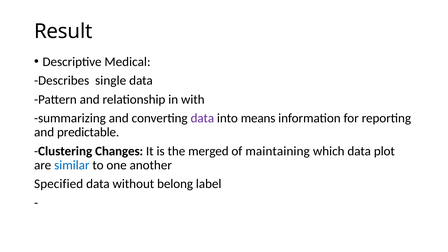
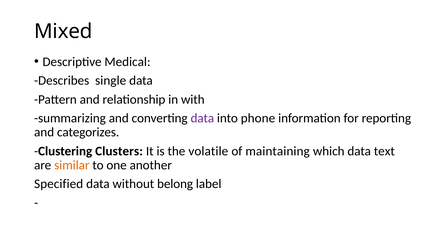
Result: Result -> Mixed (63, 31)
means: means -> phone (258, 118)
predictable: predictable -> categorizes (88, 132)
Changes: Changes -> Clusters (119, 151)
merged: merged -> volatile (208, 151)
plot: plot -> text (384, 151)
similar colour: blue -> orange (72, 165)
